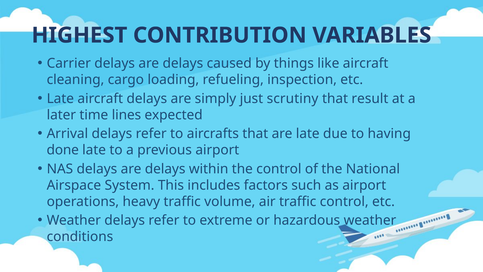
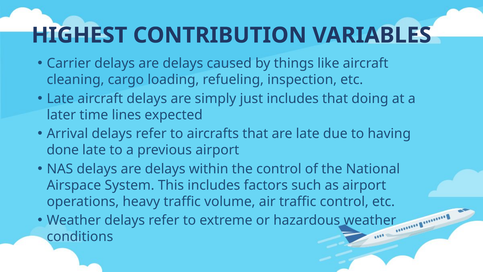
just scrutiny: scrutiny -> includes (293, 98)
result: result -> doing (370, 98)
